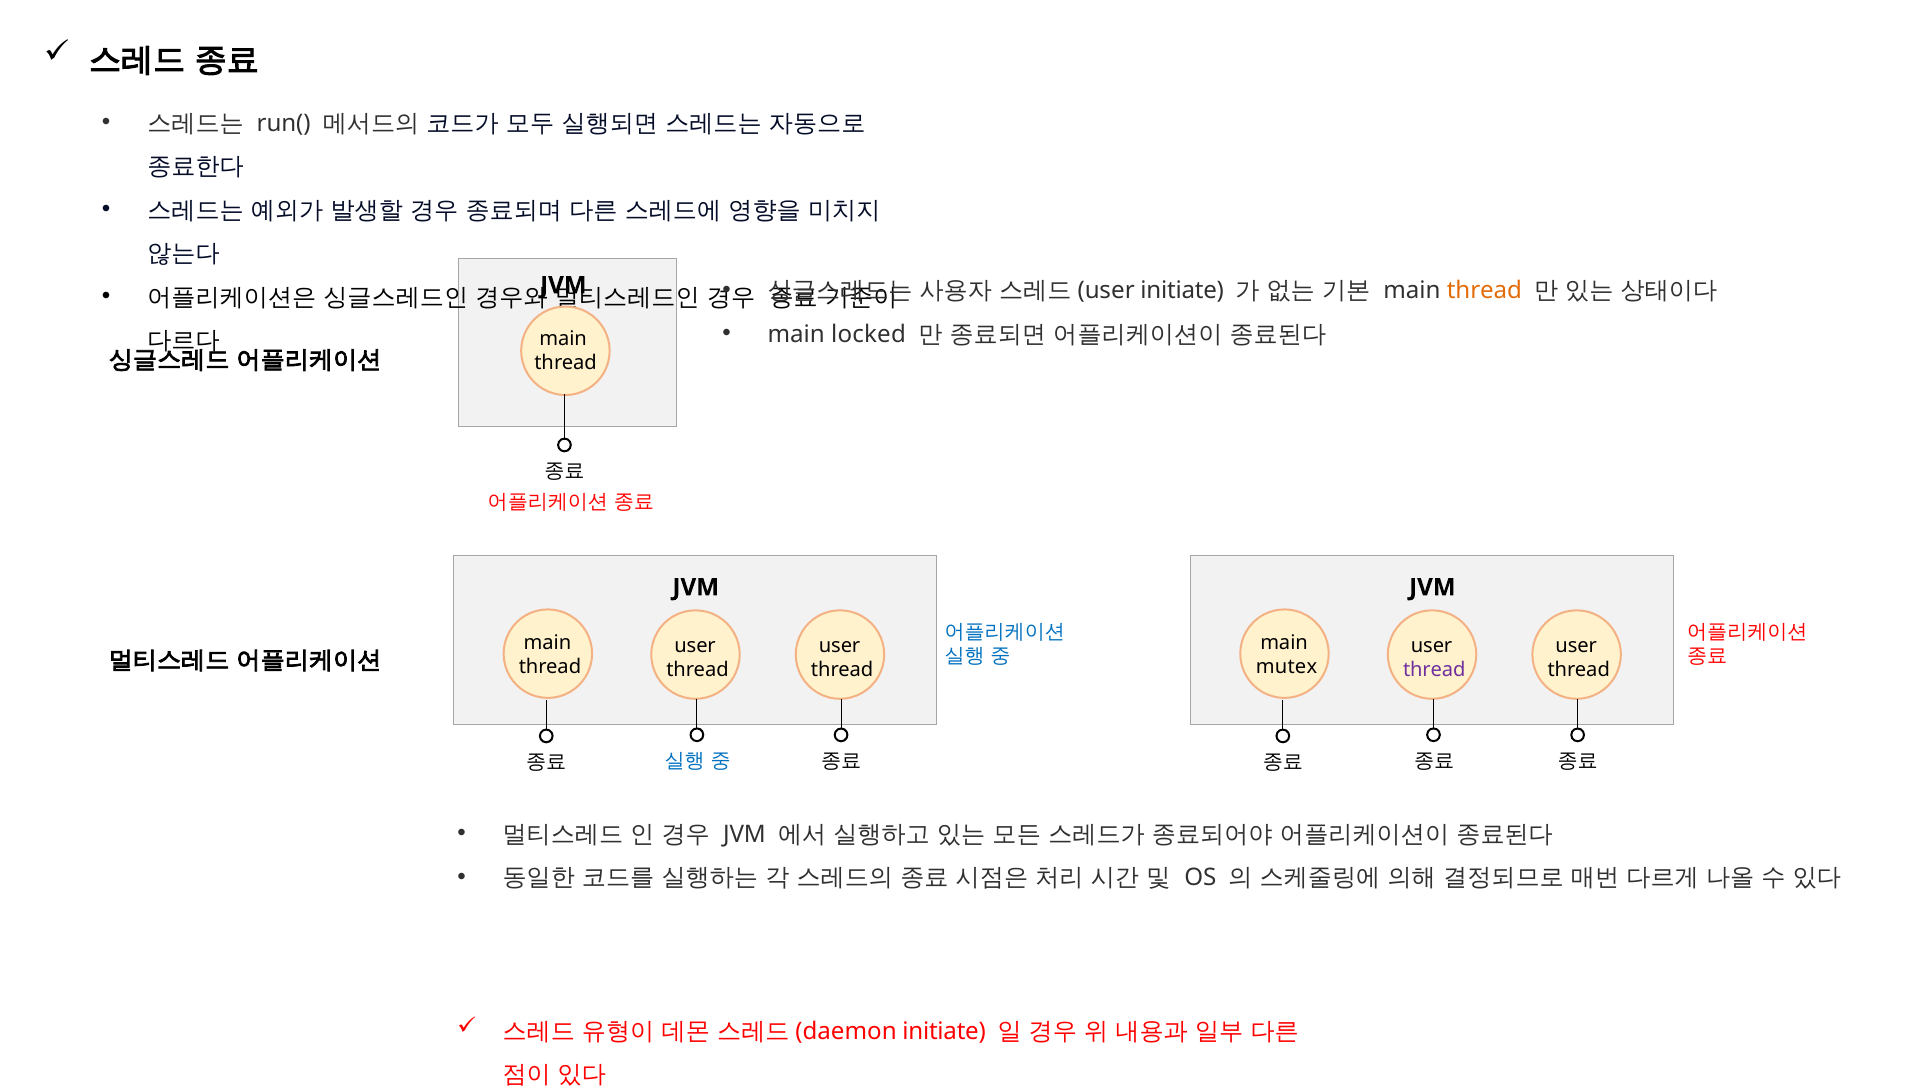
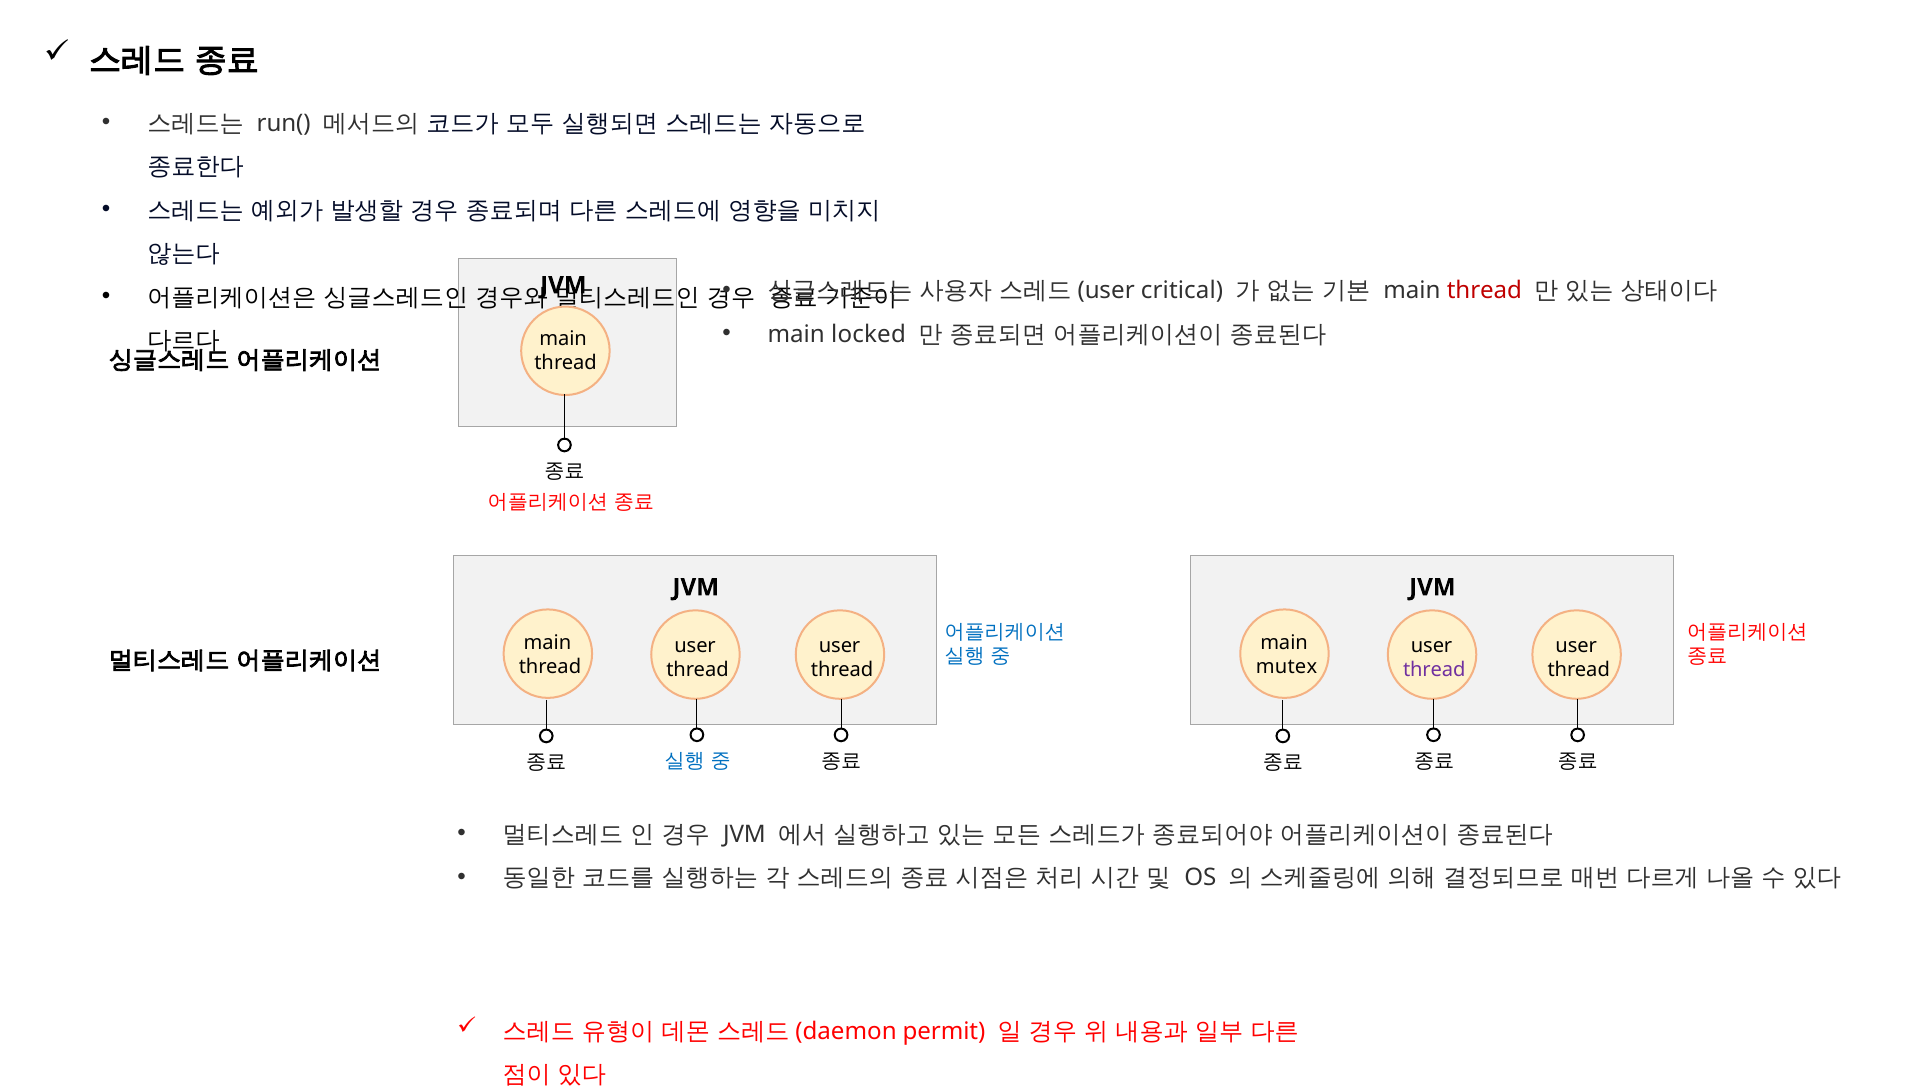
user initiate: initiate -> critical (1182, 291)
thread colour: orange -> red (1484, 291)
initiate: initiate -> permit (944, 1031)
